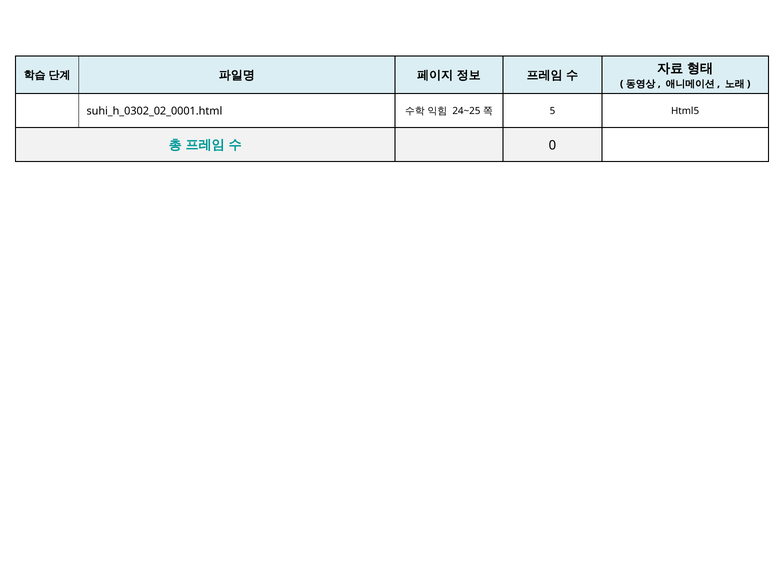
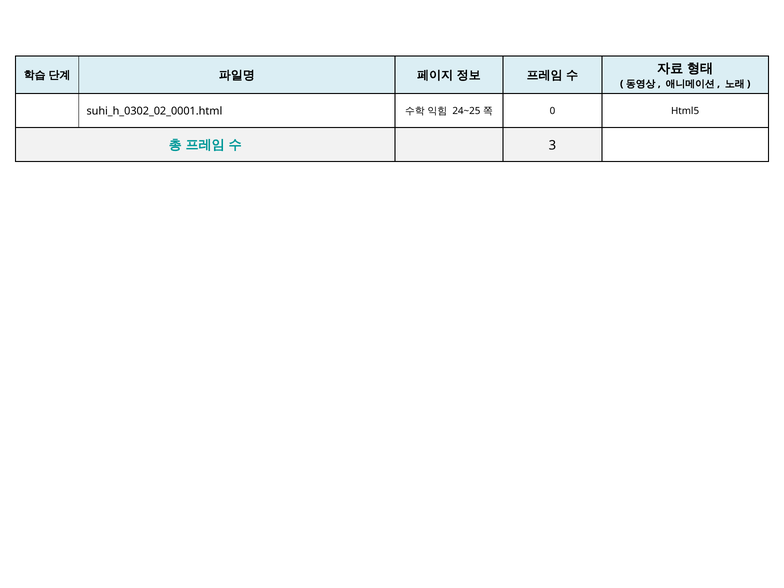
5: 5 -> 0 (552, 111)
0: 0 -> 3 (552, 145)
